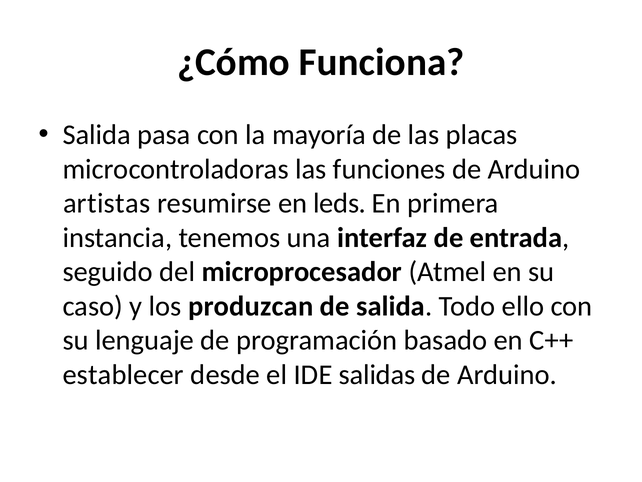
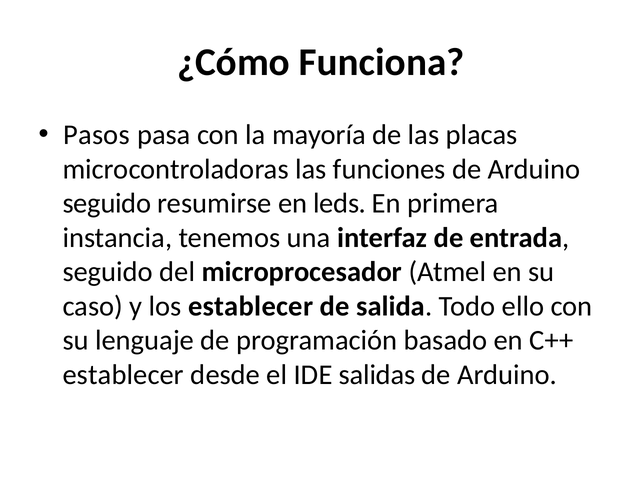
Salida: Salida -> Pasos (96, 135)
artistas: artistas -> seguido (107, 203)
los produzcan: produzcan -> establecer (251, 306)
